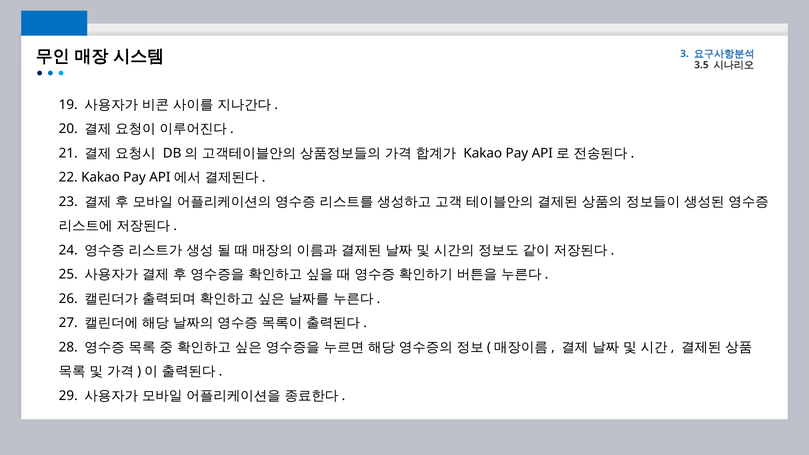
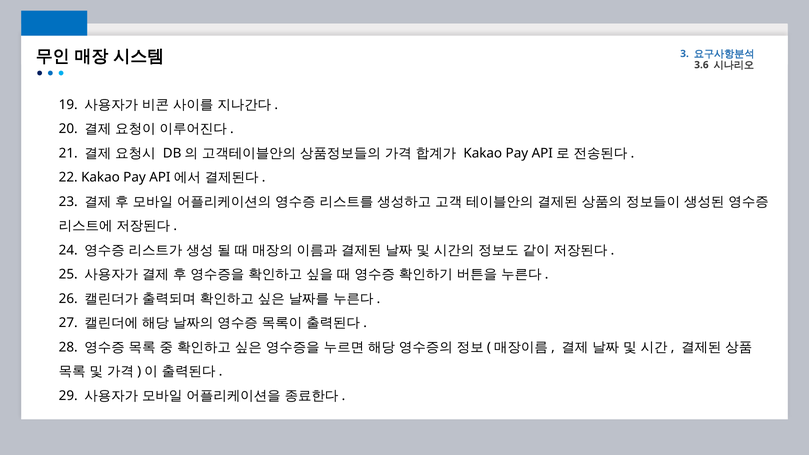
3.5: 3.5 -> 3.6 (701, 65)
